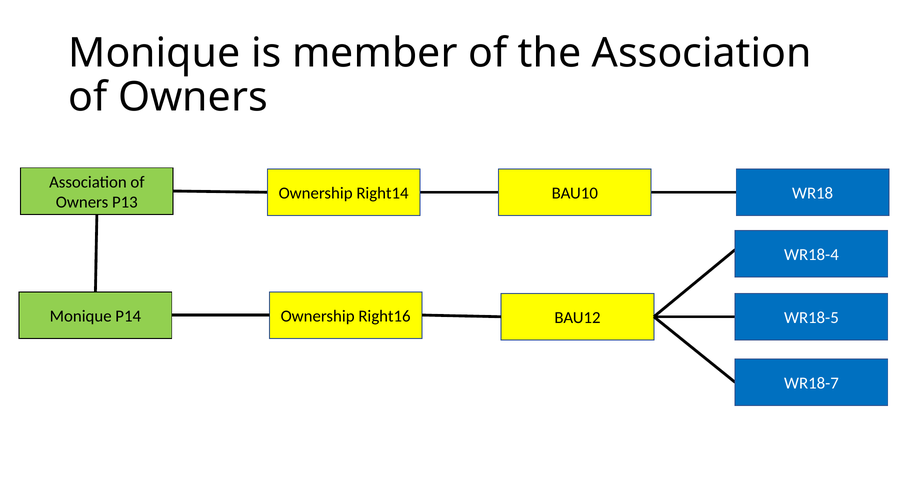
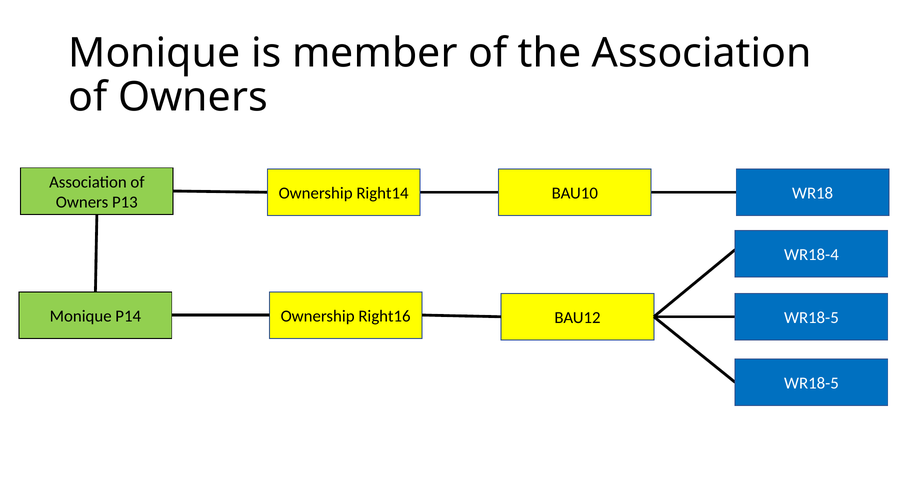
WR18-7: WR18-7 -> WR18-5 (811, 384)
